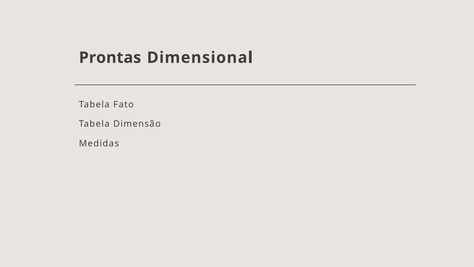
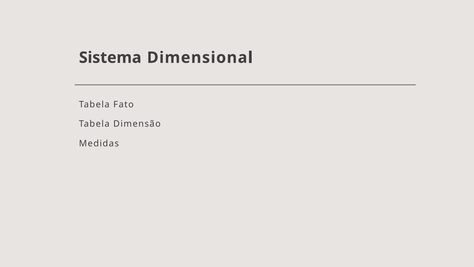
Prontas: Prontas -> Sistema (110, 58)
